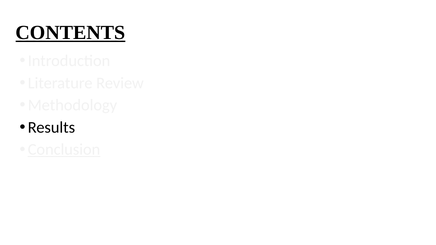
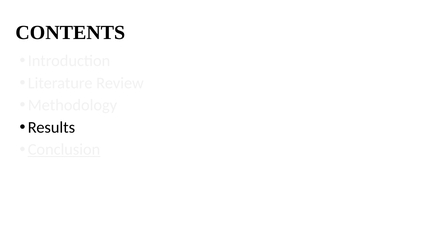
CONTENTS underline: present -> none (70, 33)
